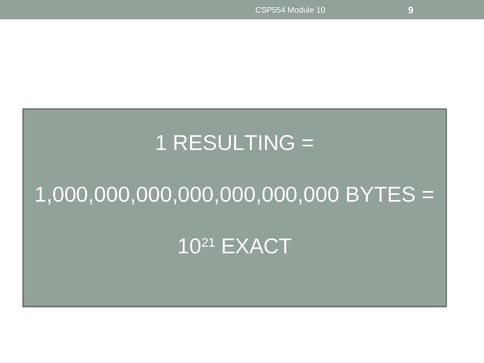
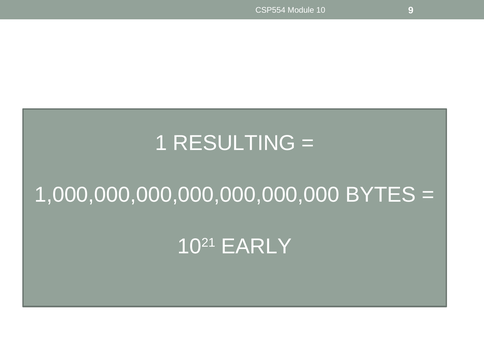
EXACT: EXACT -> EARLY (256, 246)
